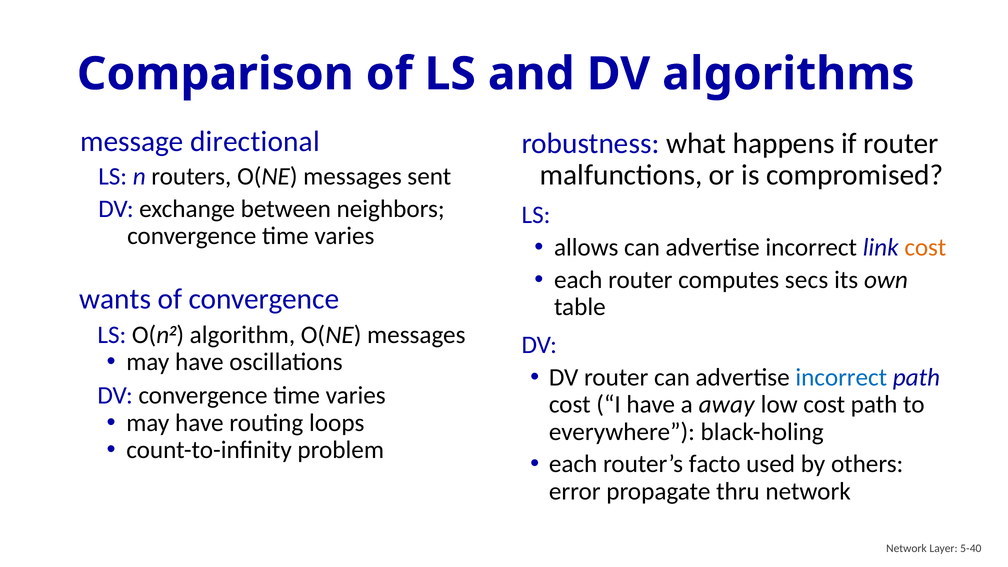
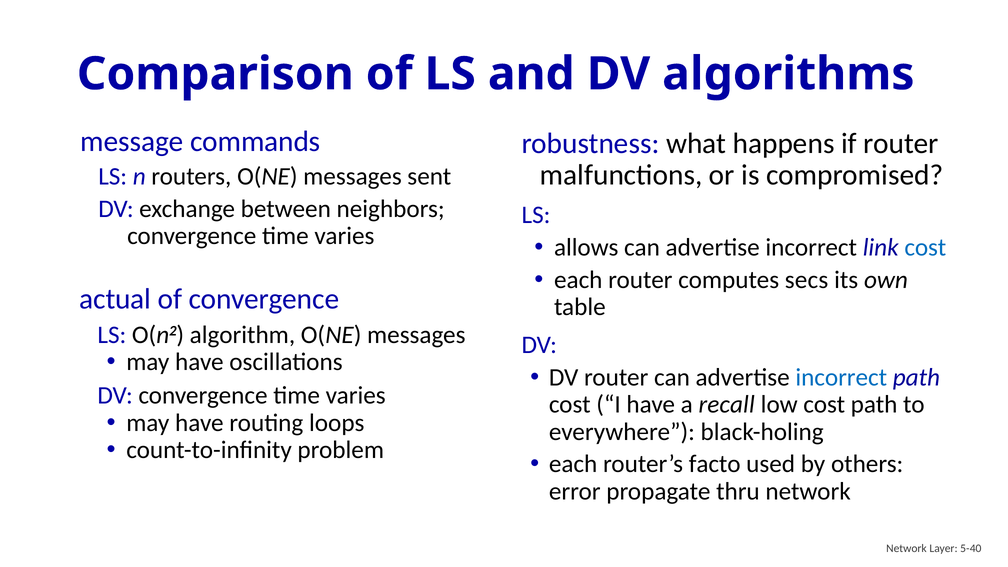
directional: directional -> commands (255, 142)
cost colour: orange -> blue (925, 248)
wants: wants -> actual (115, 299)
away: away -> recall (727, 405)
